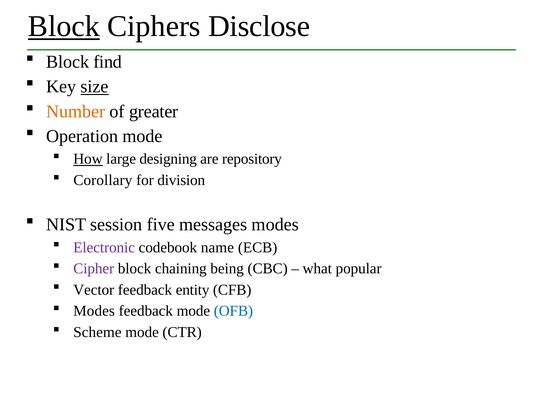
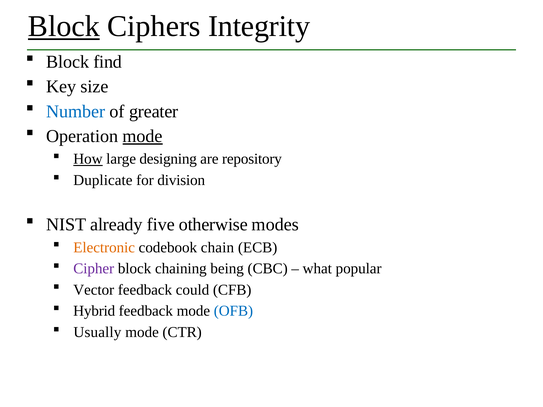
Disclose: Disclose -> Integrity (259, 26)
size underline: present -> none (95, 87)
Number colour: orange -> blue (76, 111)
mode underline: none -> present (143, 136)
Corollary: Corollary -> Duplicate (103, 180)
session: session -> already (116, 225)
messages: messages -> otherwise (213, 225)
Electronic colour: purple -> orange (104, 248)
name: name -> chain (217, 248)
entity: entity -> could (193, 290)
Modes: Modes -> Hybrid (94, 311)
Scheme: Scheme -> Usually (97, 332)
